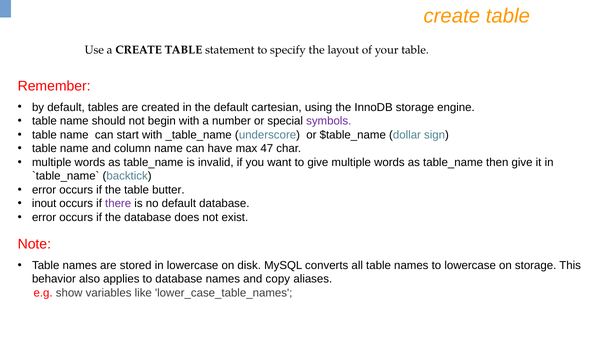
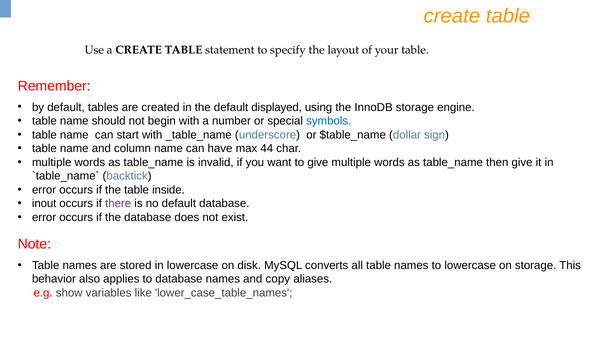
cartesian: cartesian -> displayed (277, 107)
symbols colour: purple -> blue (329, 121)
47: 47 -> 44 (267, 148)
butter: butter -> inside (168, 190)
